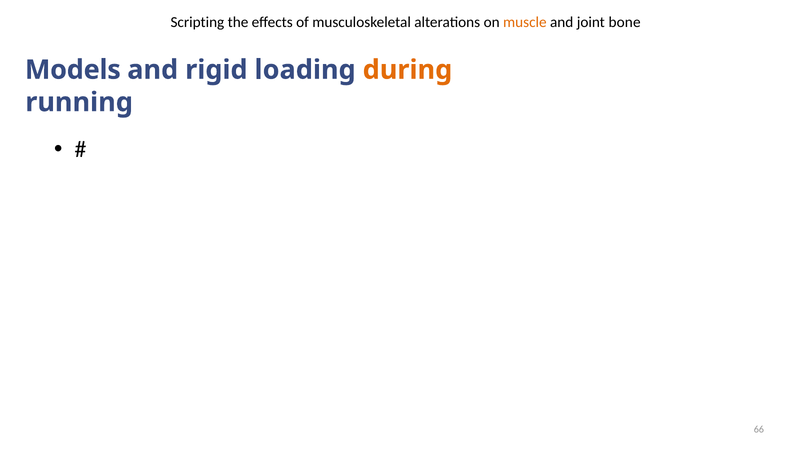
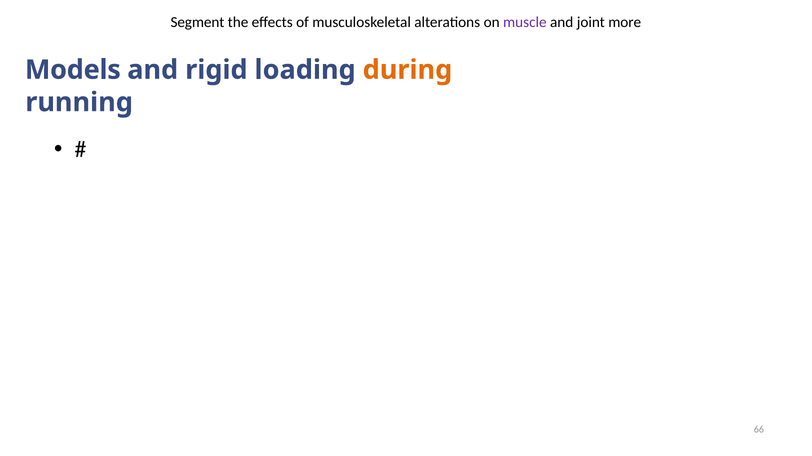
Scripting: Scripting -> Segment (197, 22)
muscle colour: orange -> purple (525, 22)
bone: bone -> more (625, 22)
